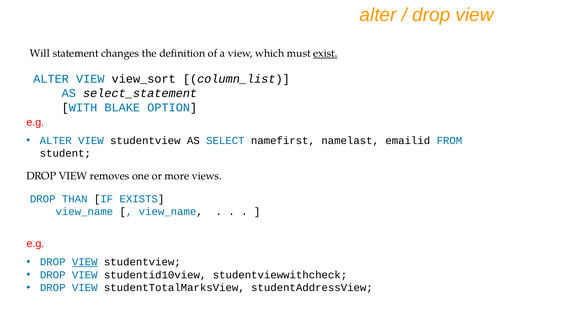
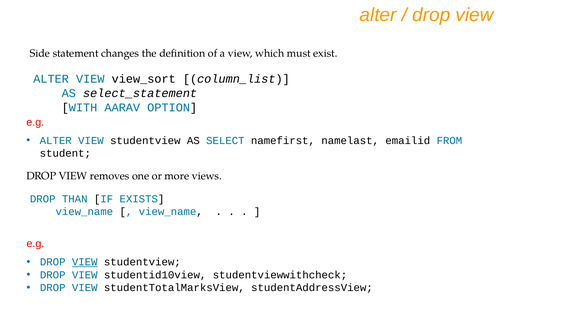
Will: Will -> Side (40, 53)
exist underline: present -> none (325, 53)
BLAKE: BLAKE -> AARAV (122, 108)
